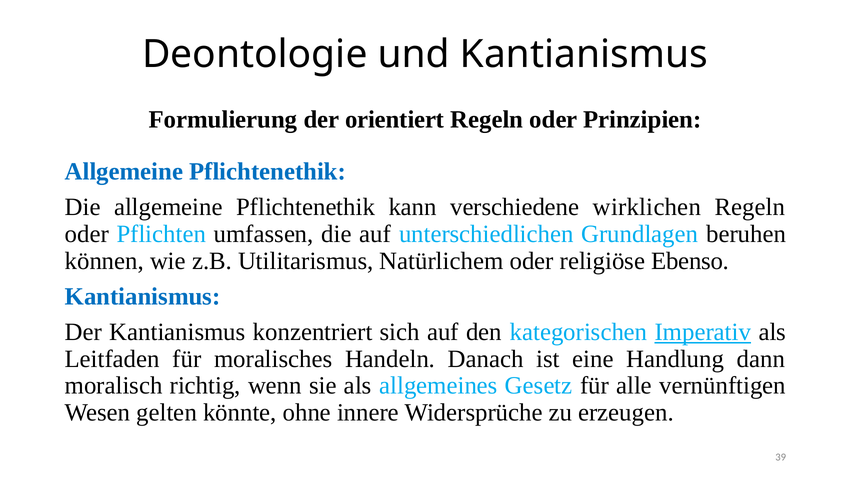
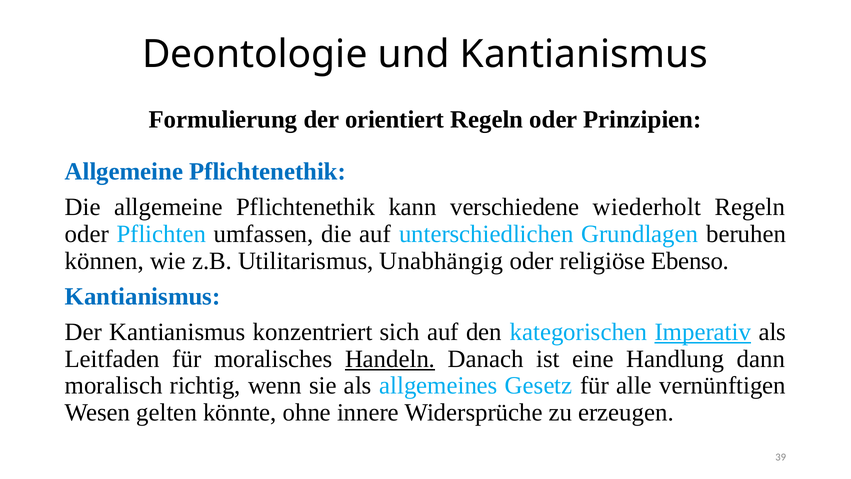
wirklichen: wirklichen -> wiederholt (647, 207)
Natürlichem: Natürlichem -> Unabhängig (441, 261)
Handeln underline: none -> present (390, 359)
